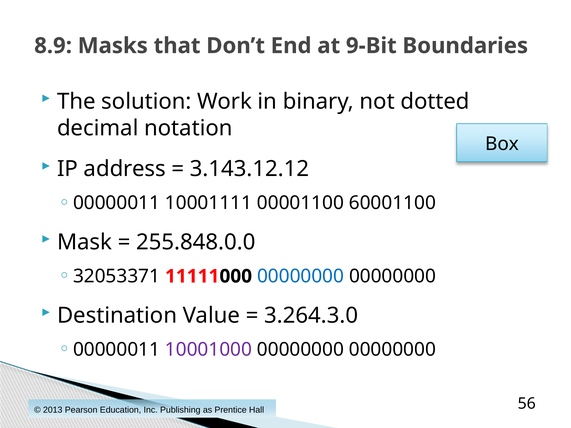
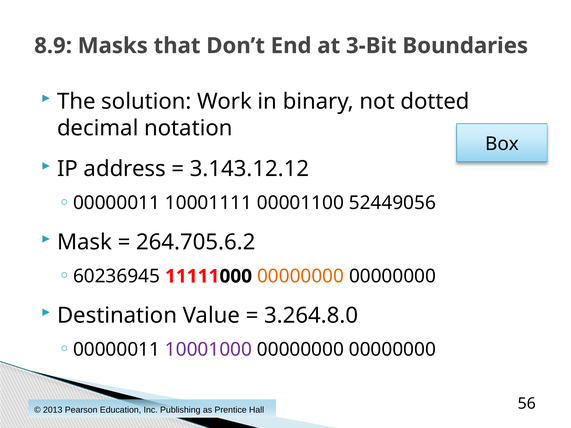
9-Bit: 9-Bit -> 3-Bit (371, 46)
60001100: 60001100 -> 52449056 (392, 203)
255.848.0.0: 255.848.0.0 -> 264.705.6.2 (196, 242)
32053371: 32053371 -> 60236945 (117, 276)
00000000 colour: blue -> orange (301, 276)
3.264.3.0: 3.264.3.0 -> 3.264.8.0 (311, 316)
